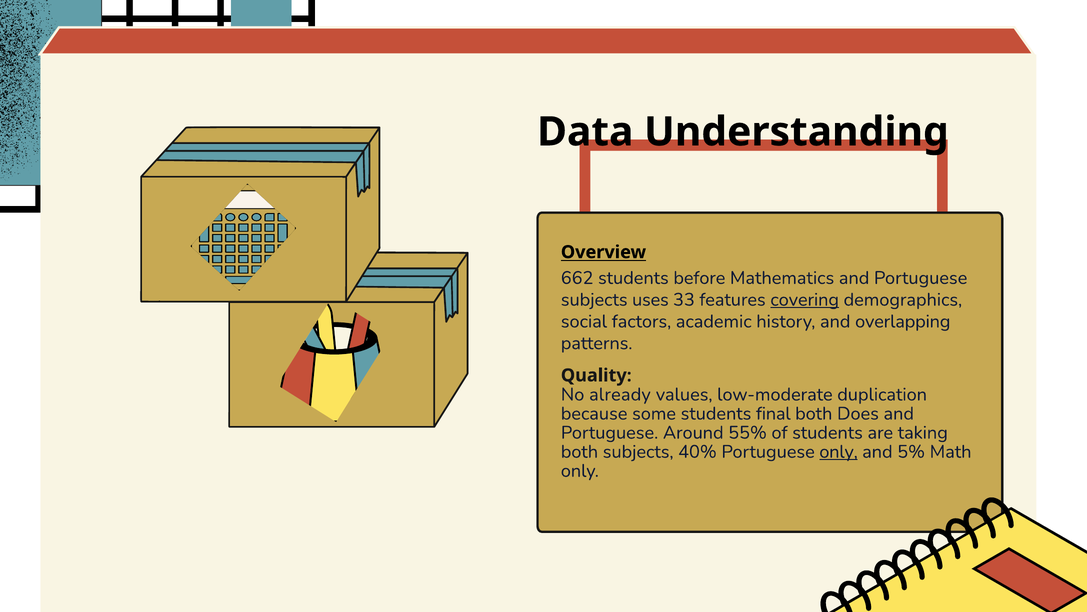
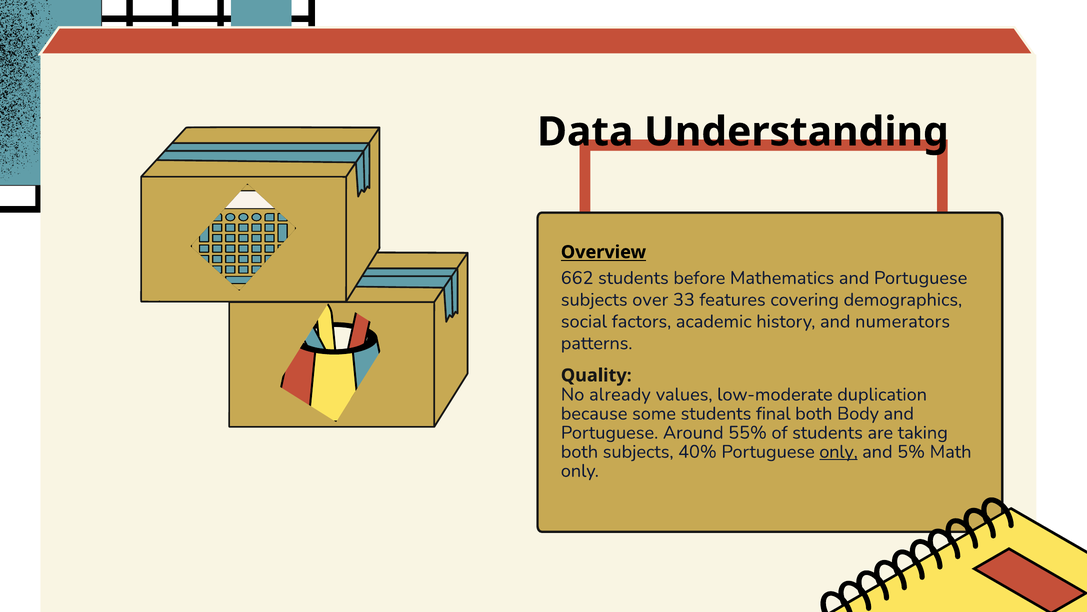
uses: uses -> over (650, 299)
covering underline: present -> none (805, 299)
overlapping: overlapping -> numerators (903, 321)
Does: Does -> Body (858, 413)
